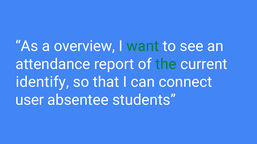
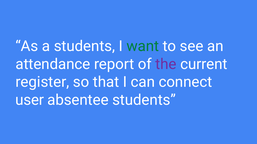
a overview: overview -> students (84, 46)
the colour: green -> purple (166, 64)
identify: identify -> register (42, 82)
